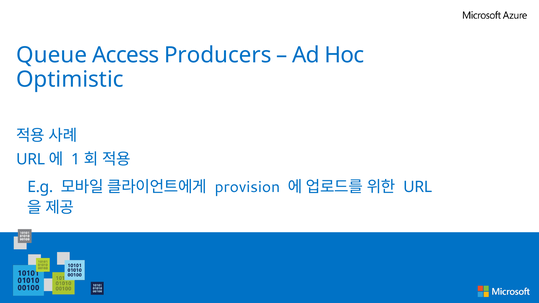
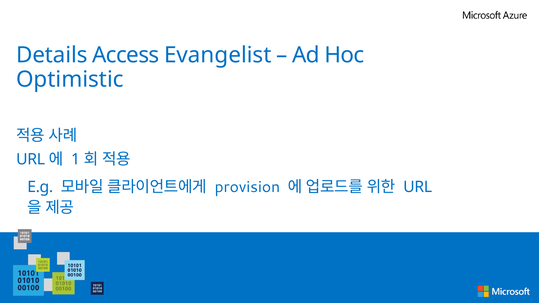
Queue: Queue -> Details (52, 55)
Producers: Producers -> Evangelist (218, 55)
